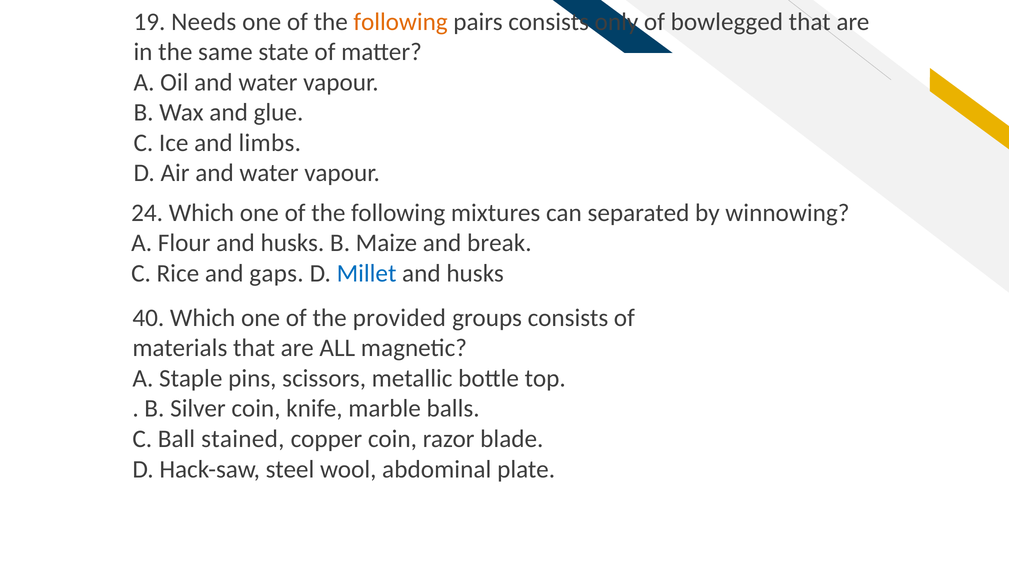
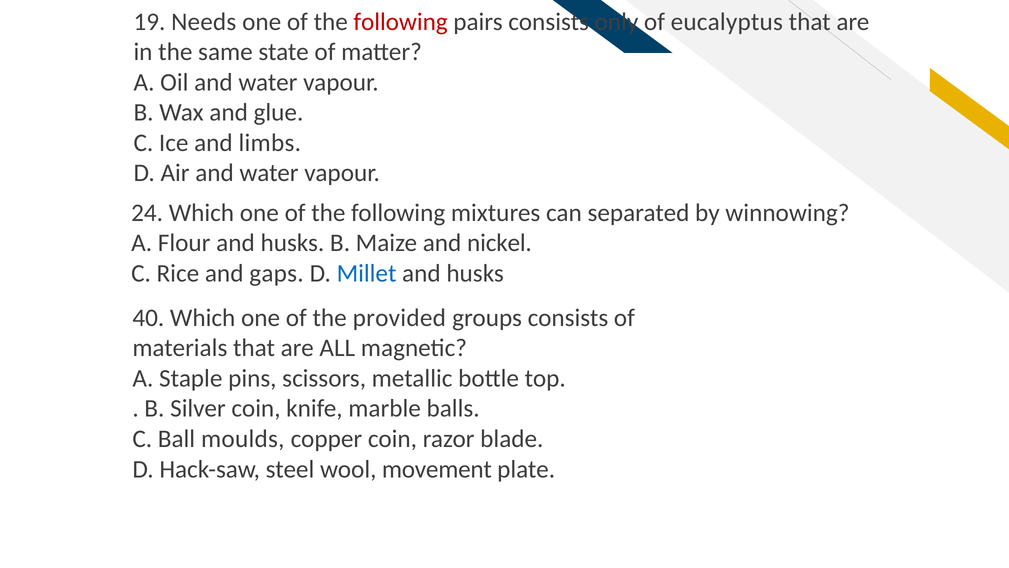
following colour: orange -> red (401, 22)
bowlegged: bowlegged -> eucalyptus (727, 22)
break: break -> nickel (499, 243)
stained: stained -> moulds (243, 439)
abdominal: abdominal -> movement (437, 469)
